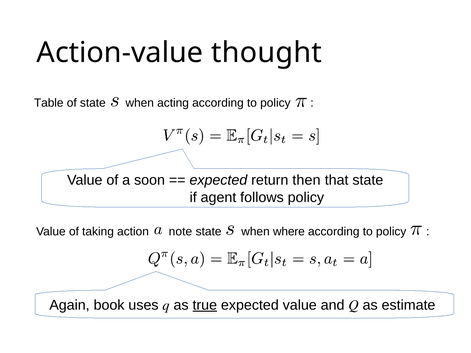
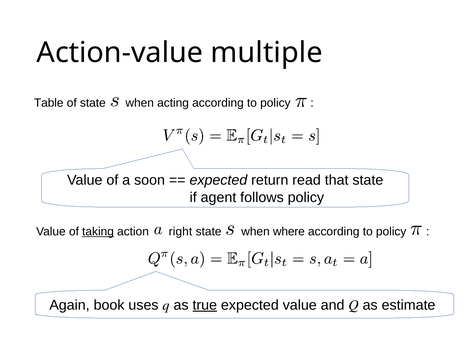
thought: thought -> multiple (267, 53)
then: then -> read (307, 180)
taking underline: none -> present (98, 232)
note: note -> right (180, 232)
